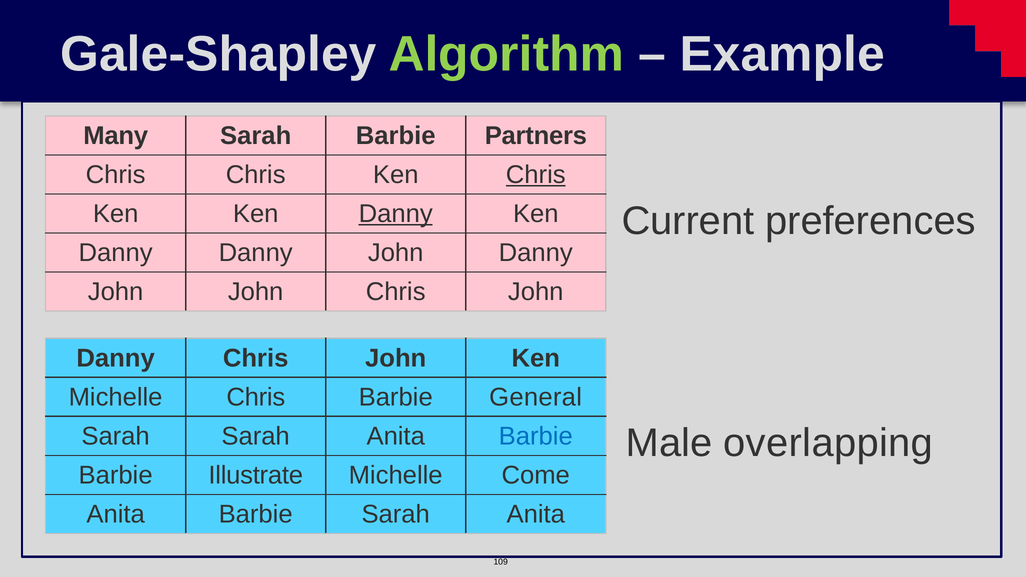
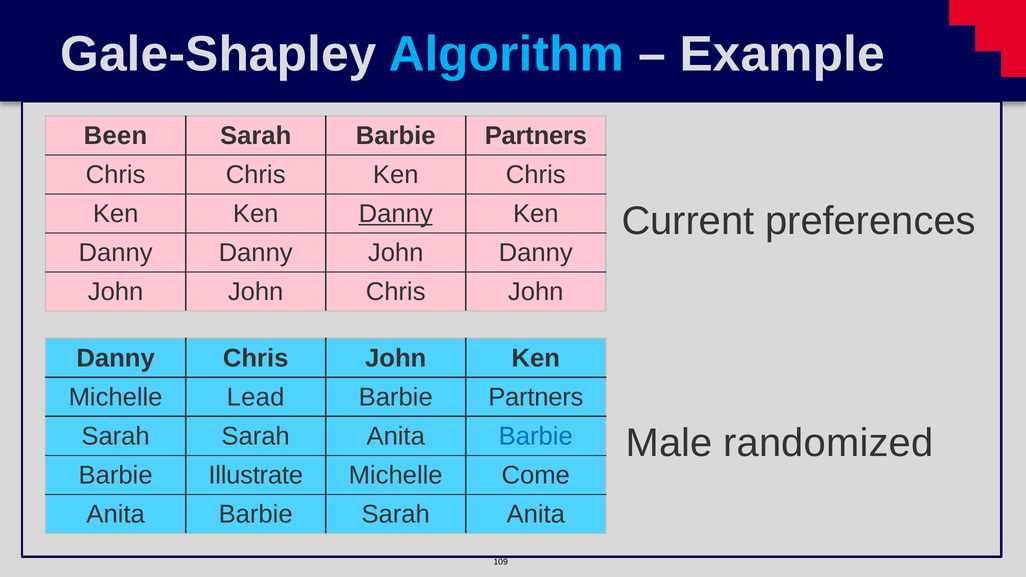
Algorithm colour: light green -> light blue (506, 54)
Many: Many -> Been (115, 136)
Chris underline: present -> none (536, 175)
Michelle Chris: Chris -> Lead (256, 397)
General: General -> Partners (536, 397)
overlapping: overlapping -> randomized (828, 443)
